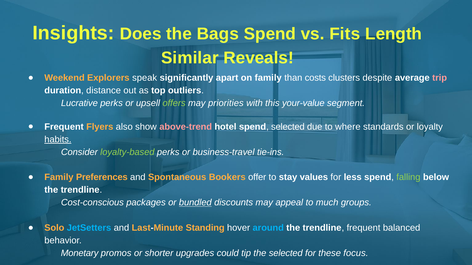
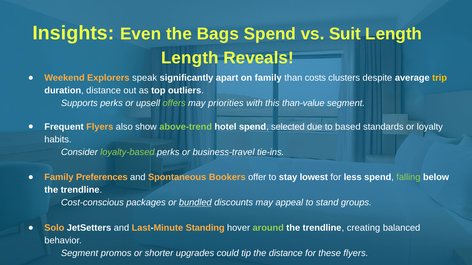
Does: Does -> Even (141, 34)
Fits: Fits -> Suit (345, 34)
Similar: Similar -> Length (190, 58)
trip colour: pink -> yellow (440, 78)
Lucrative: Lucrative -> Supports (79, 103)
your-value: your-value -> than-value (303, 103)
above-trend colour: pink -> light green (186, 127)
where: where -> based (348, 127)
habits underline: present -> none (58, 140)
values: values -> lowest (314, 178)
much: much -> stand (327, 203)
JetSetters colour: light blue -> white (89, 228)
around colour: light blue -> light green (268, 228)
trendline frequent: frequent -> creating (364, 228)
Monetary: Monetary -> Segment (80, 254)
the selected: selected -> distance (286, 254)
these focus: focus -> flyers (356, 254)
